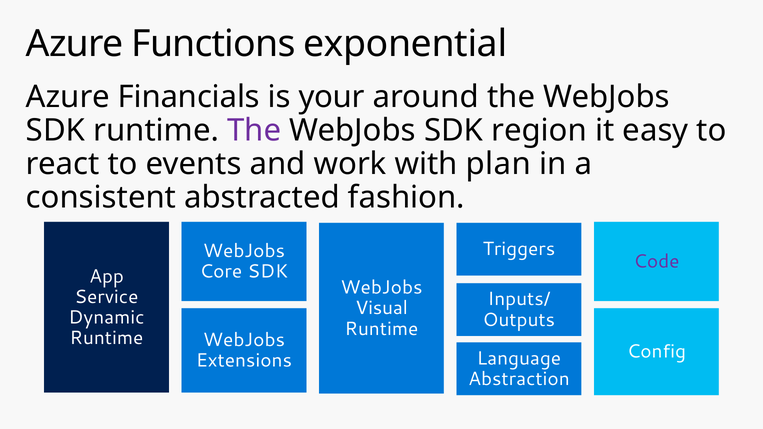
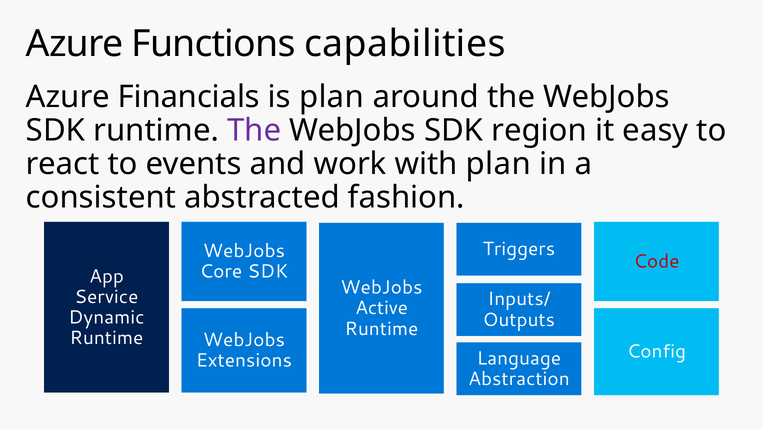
exponential: exponential -> capabilities (405, 44)
is your: your -> plan (332, 97)
Code colour: purple -> red (656, 261)
Visual: Visual -> Active (382, 308)
